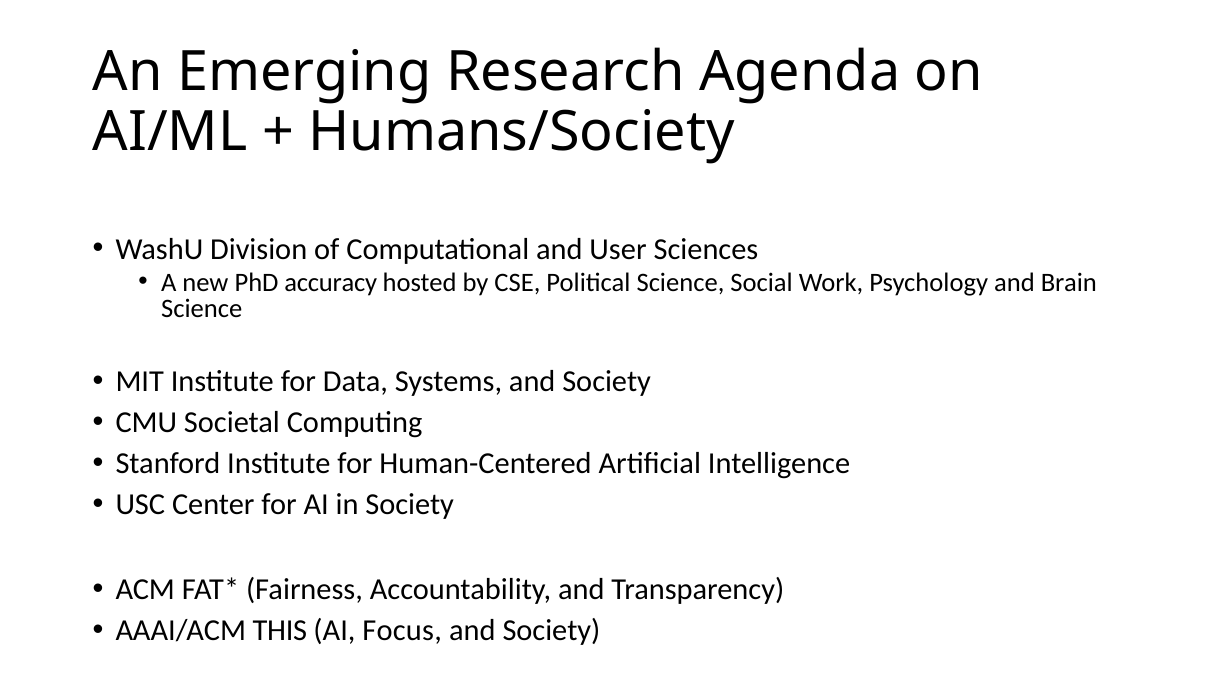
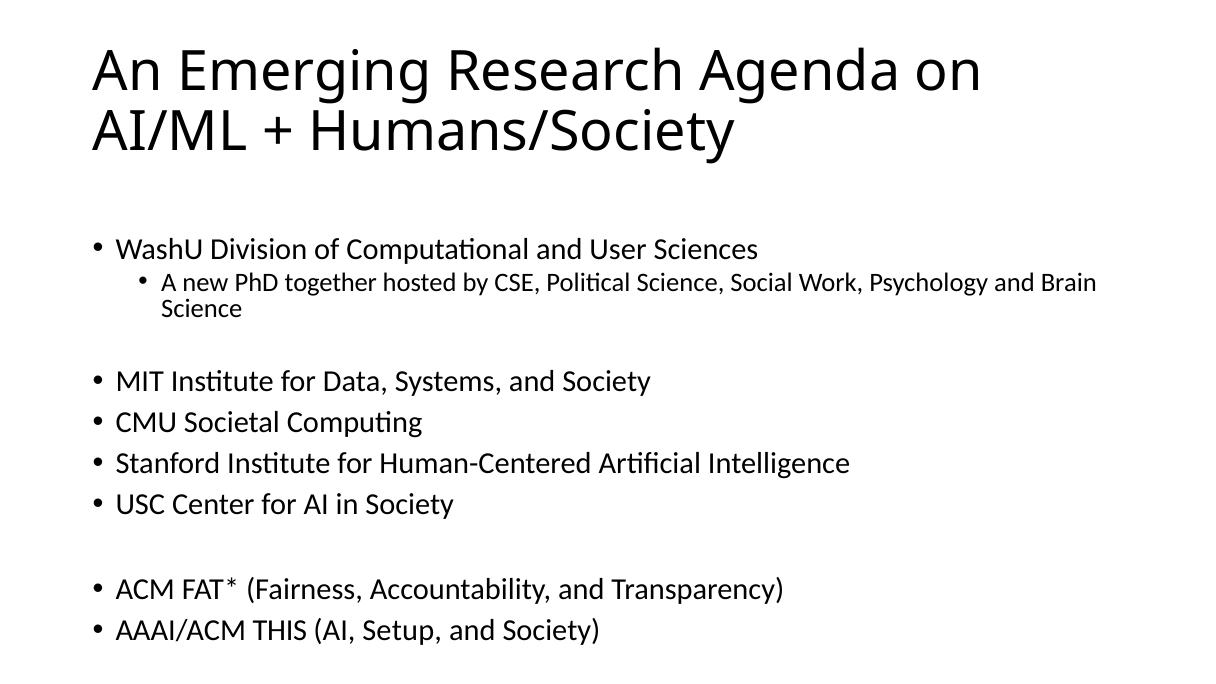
accuracy: accuracy -> together (331, 283)
Focus: Focus -> Setup (402, 631)
